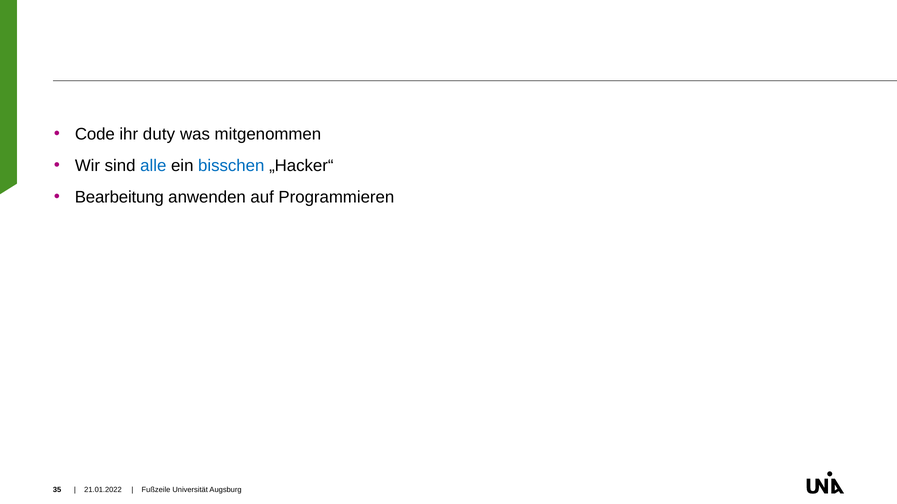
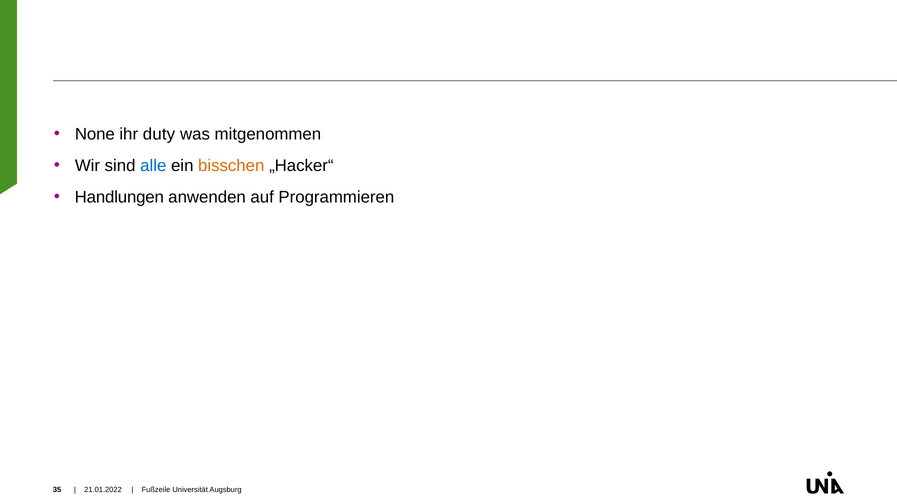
Code: Code -> None (95, 134)
bisschen colour: blue -> orange (231, 166)
Bearbeitung: Bearbeitung -> Handlungen (119, 197)
